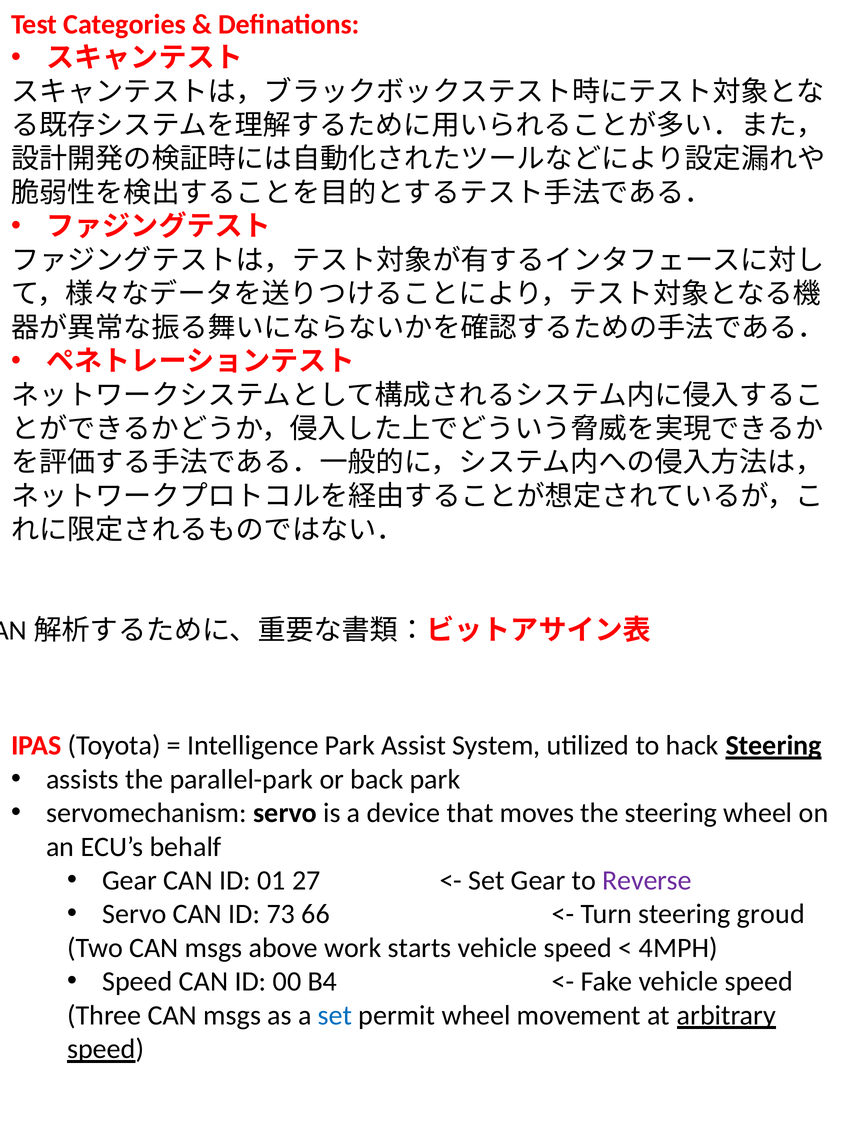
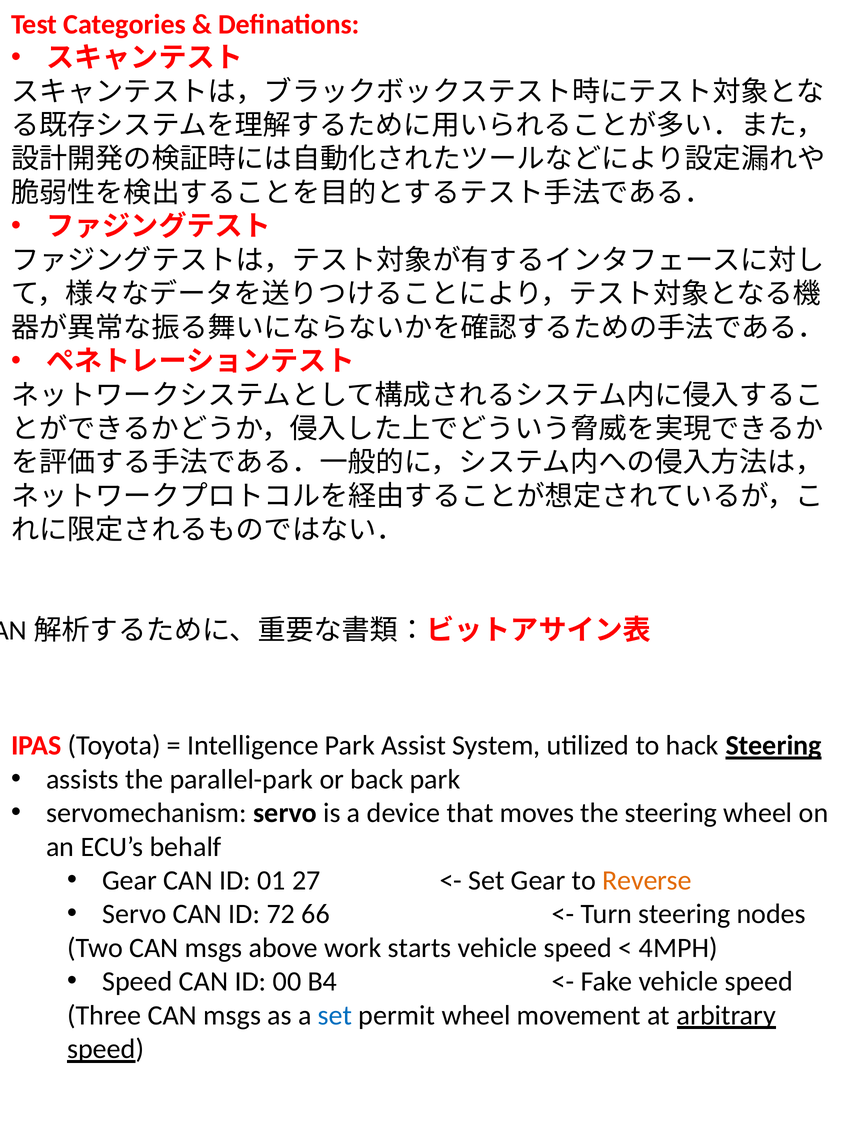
Reverse colour: purple -> orange (647, 881)
73: 73 -> 72 (281, 914)
groud: groud -> nodes (771, 914)
